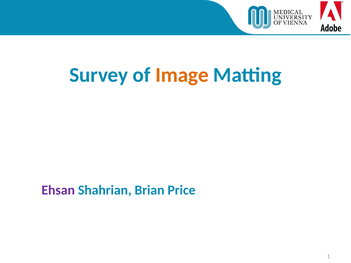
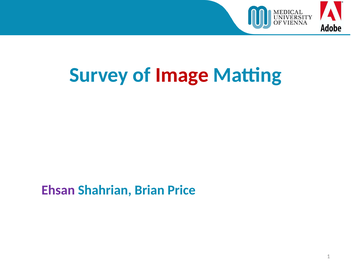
Image colour: orange -> red (182, 75)
